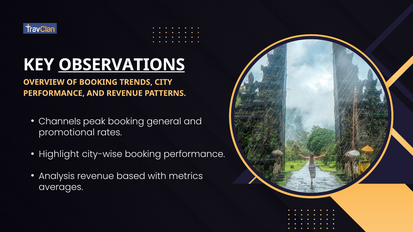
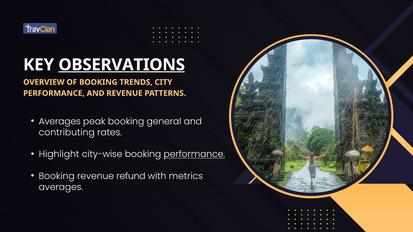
Channels: Channels -> Averages (60, 122)
promotional: promotional -> contributing (67, 133)
performance underline: none -> present (194, 154)
Analysis: Analysis -> Booking (57, 176)
based: based -> refund (131, 176)
